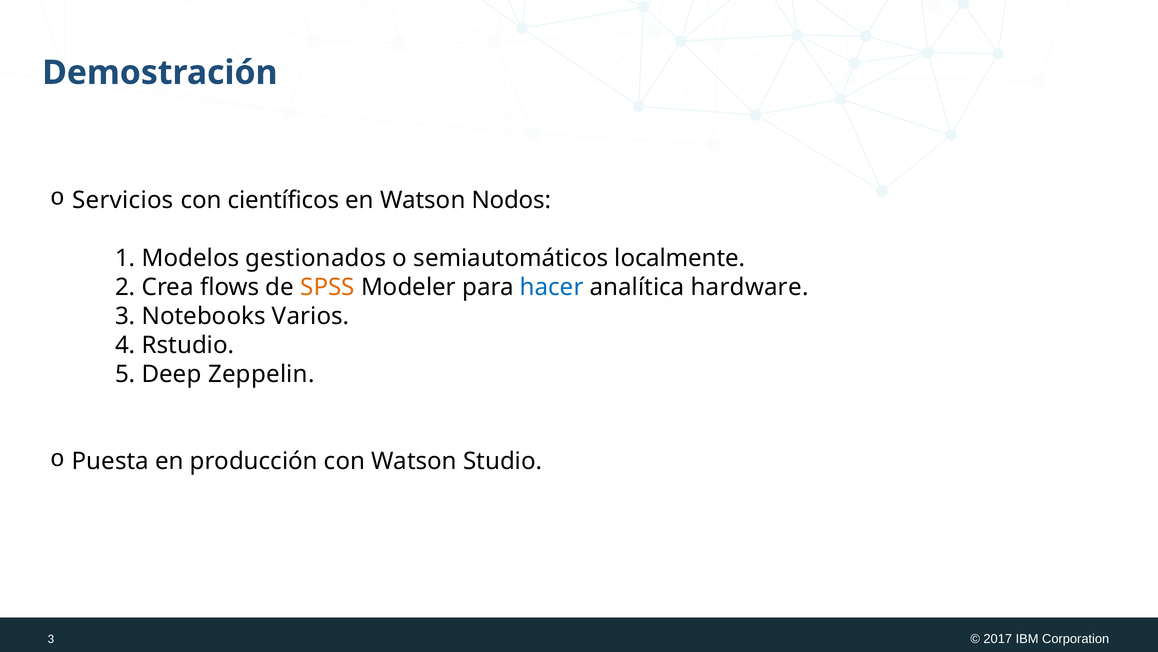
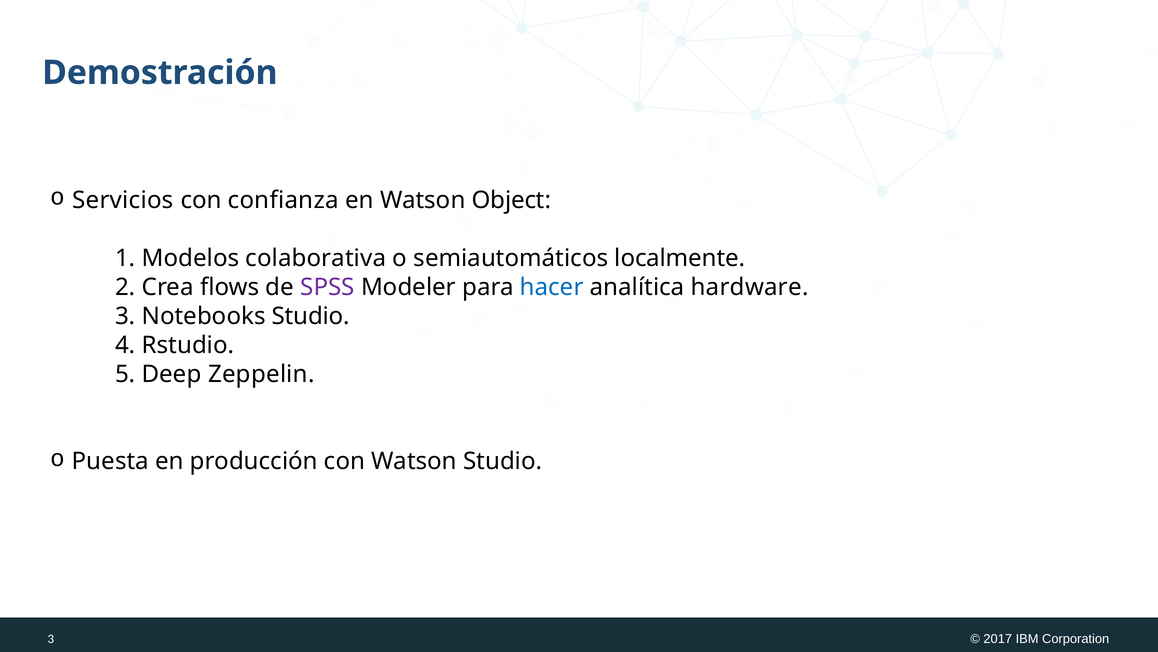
científicos: científicos -> confianza (283, 200)
Nodos: Nodos -> Object (511, 200)
gestionados: gestionados -> colaborativa (316, 258)
SPSS colour: orange -> purple (327, 287)
Notebooks Varios: Varios -> Studio (311, 316)
